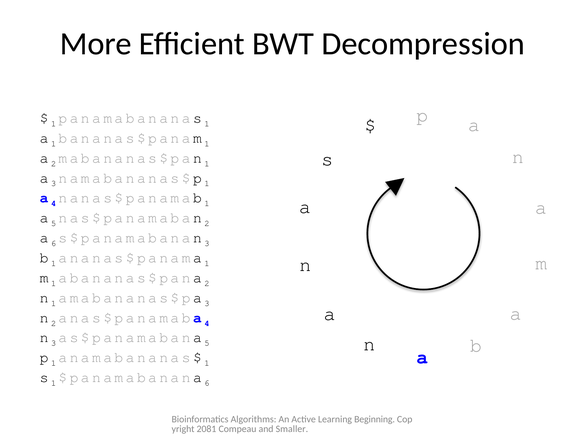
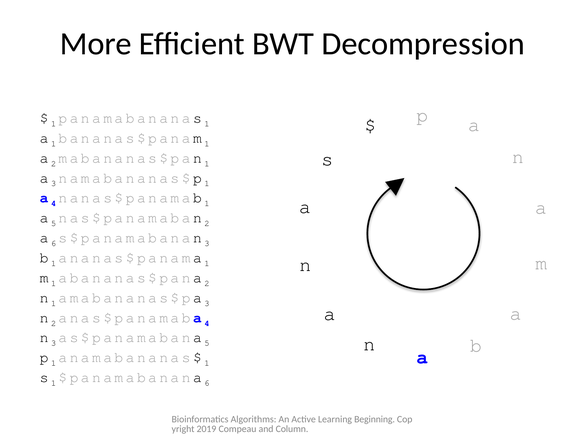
2081: 2081 -> 2019 (206, 429)
Smaller: Smaller -> Column (292, 429)
